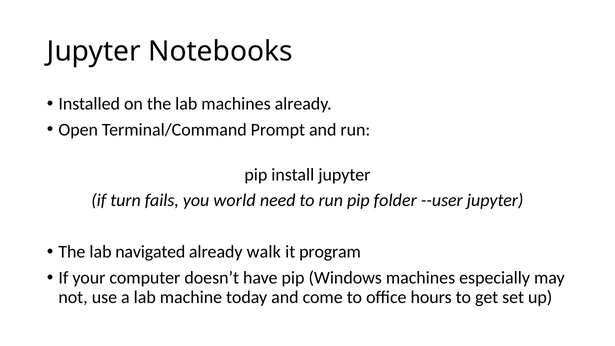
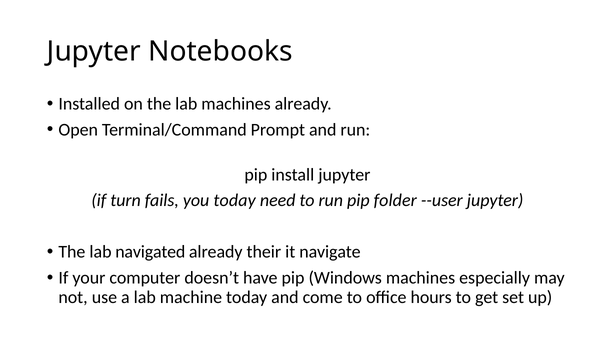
you world: world -> today (235, 201)
walk: walk -> their (264, 252)
program: program -> navigate (330, 252)
